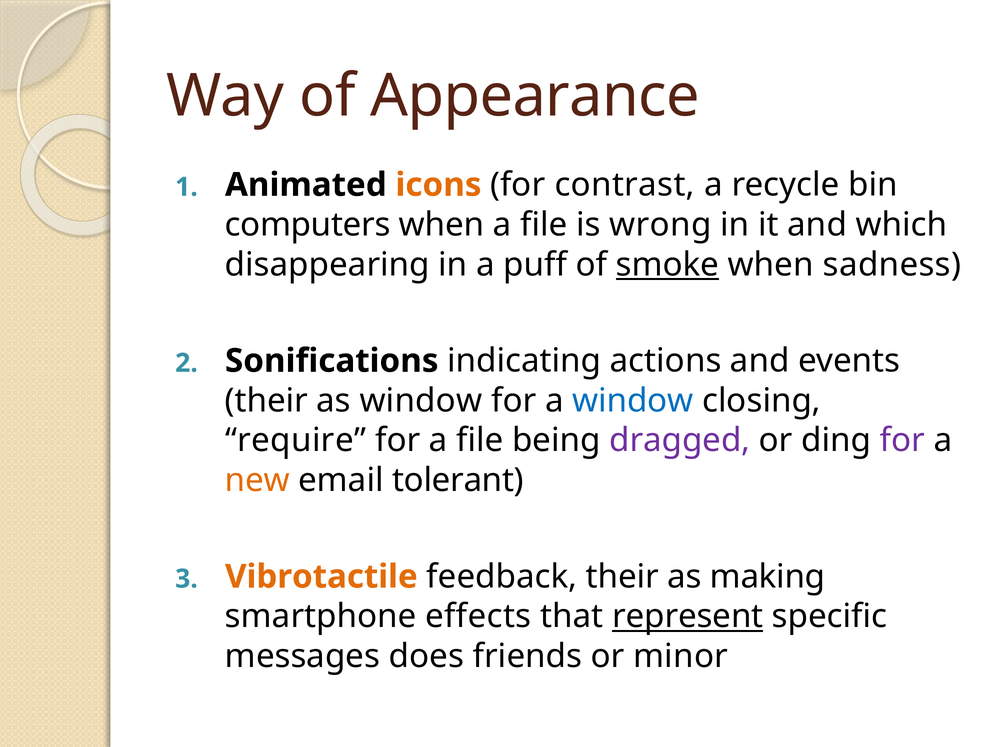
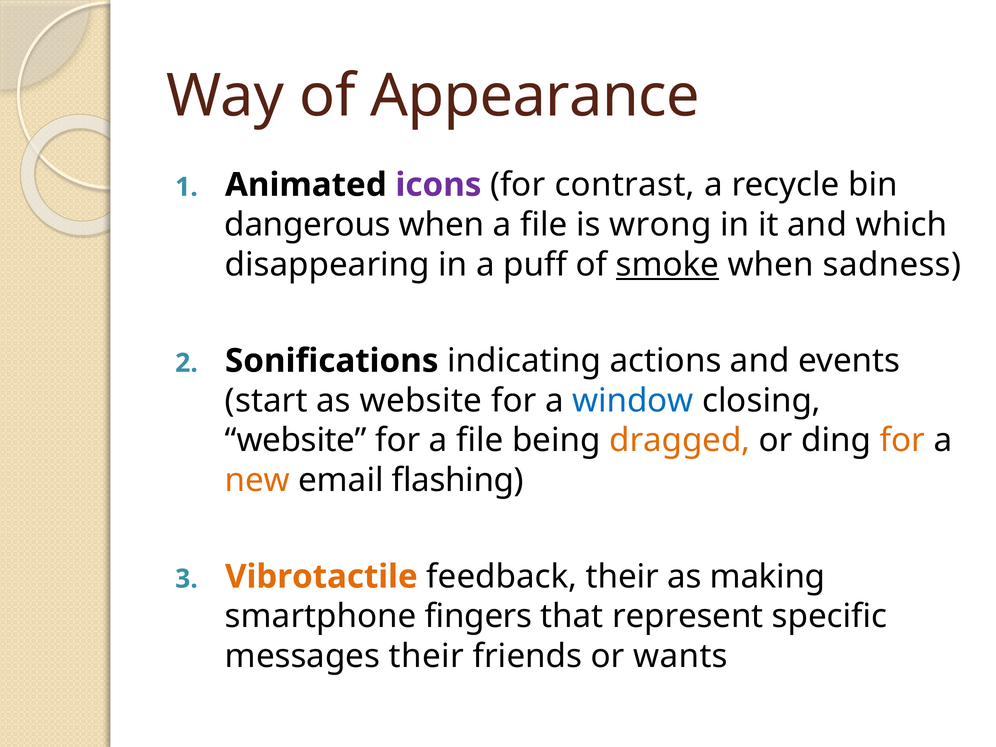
icons colour: orange -> purple (438, 185)
computers: computers -> dangerous (308, 225)
their: their -> start (266, 401)
as window: window -> website (421, 401)
require: require -> website (296, 441)
dragged colour: purple -> orange (680, 441)
for colour: purple -> orange (902, 441)
tolerant: tolerant -> flashing (458, 480)
effects: effects -> fingers (479, 617)
represent underline: present -> none (688, 617)
messages does: does -> their (426, 656)
minor: minor -> wants (681, 656)
